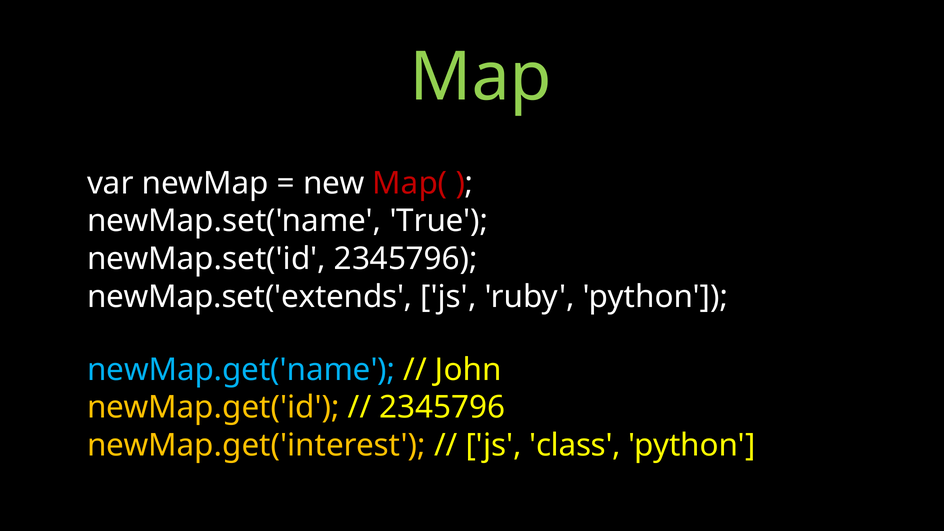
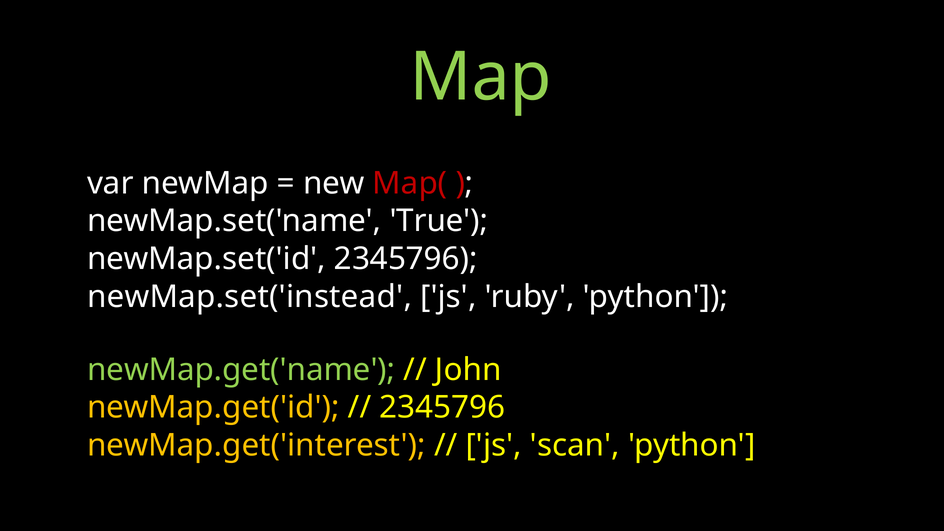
newMap.set('extends: newMap.set('extends -> newMap.set('instead (250, 297)
newMap.get('name colour: light blue -> light green (241, 370)
class: class -> scan (575, 445)
